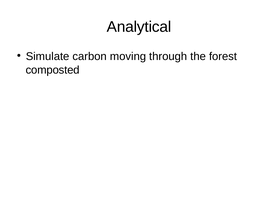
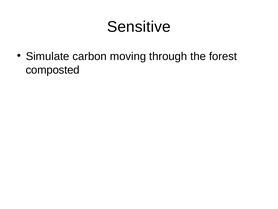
Analytical: Analytical -> Sensitive (139, 27)
